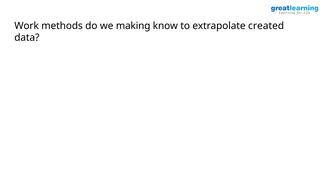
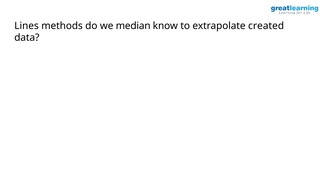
Work: Work -> Lines (27, 26)
making: making -> median (133, 26)
